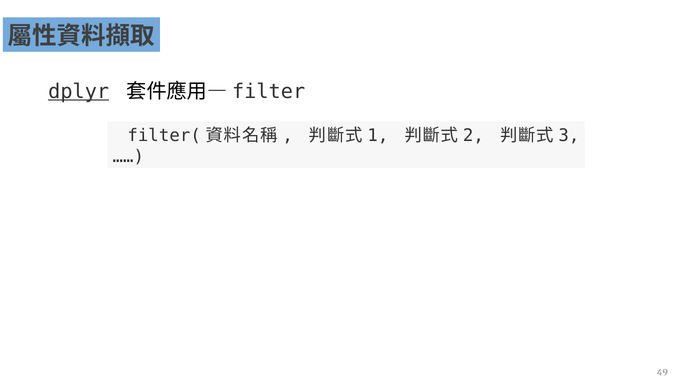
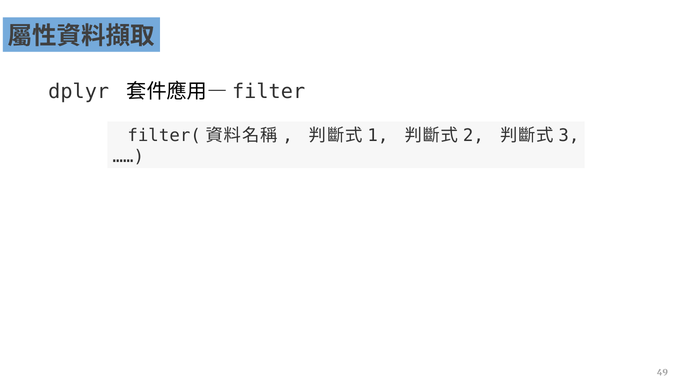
dplyr underline: present -> none (79, 91)
